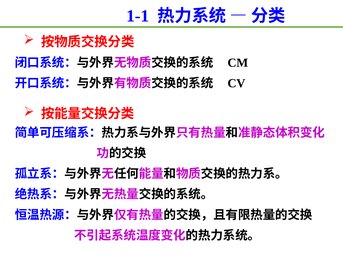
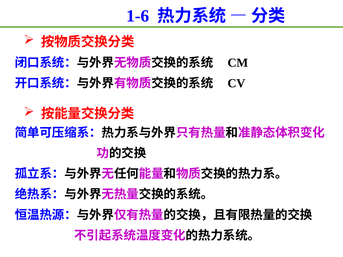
1-1: 1-1 -> 1-6 (138, 16)
